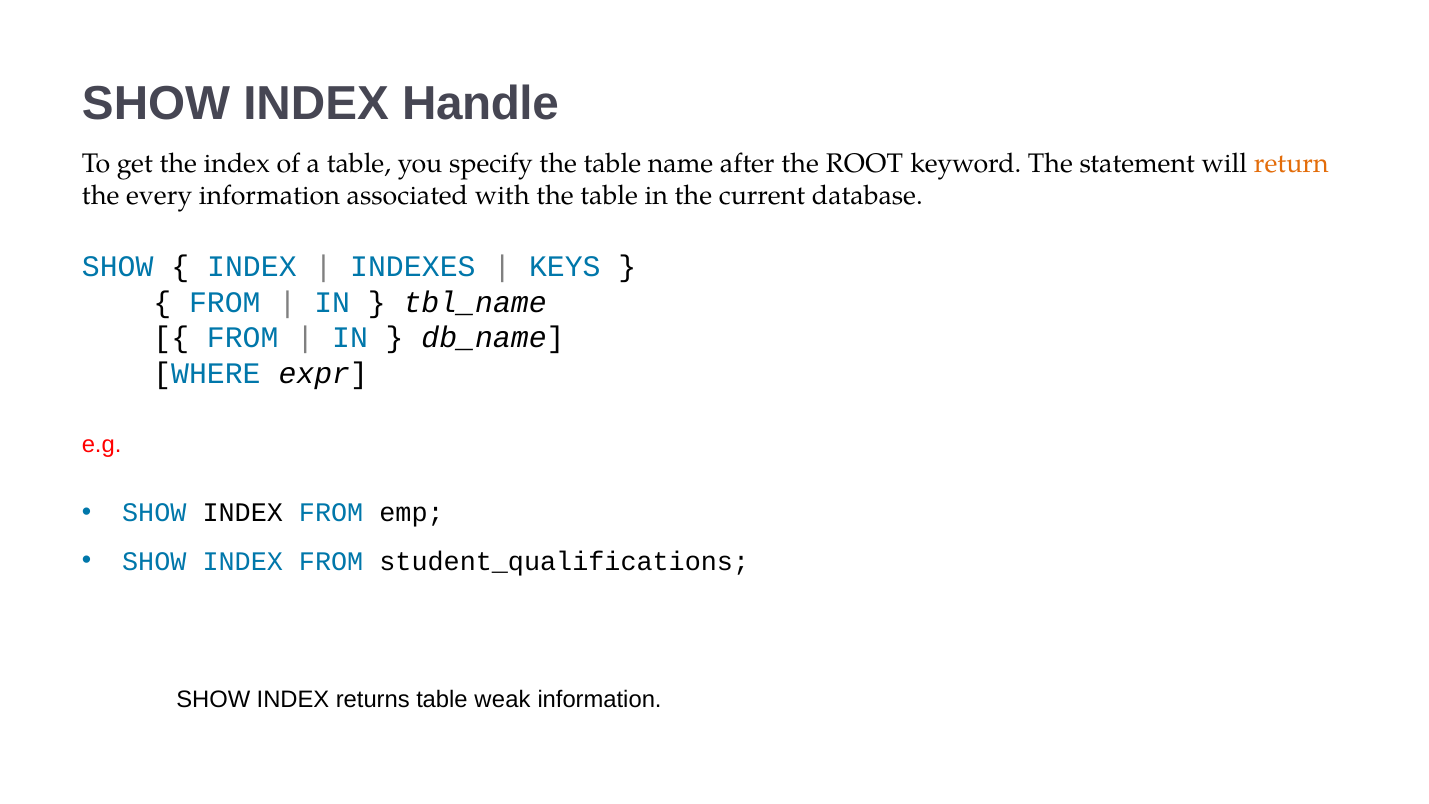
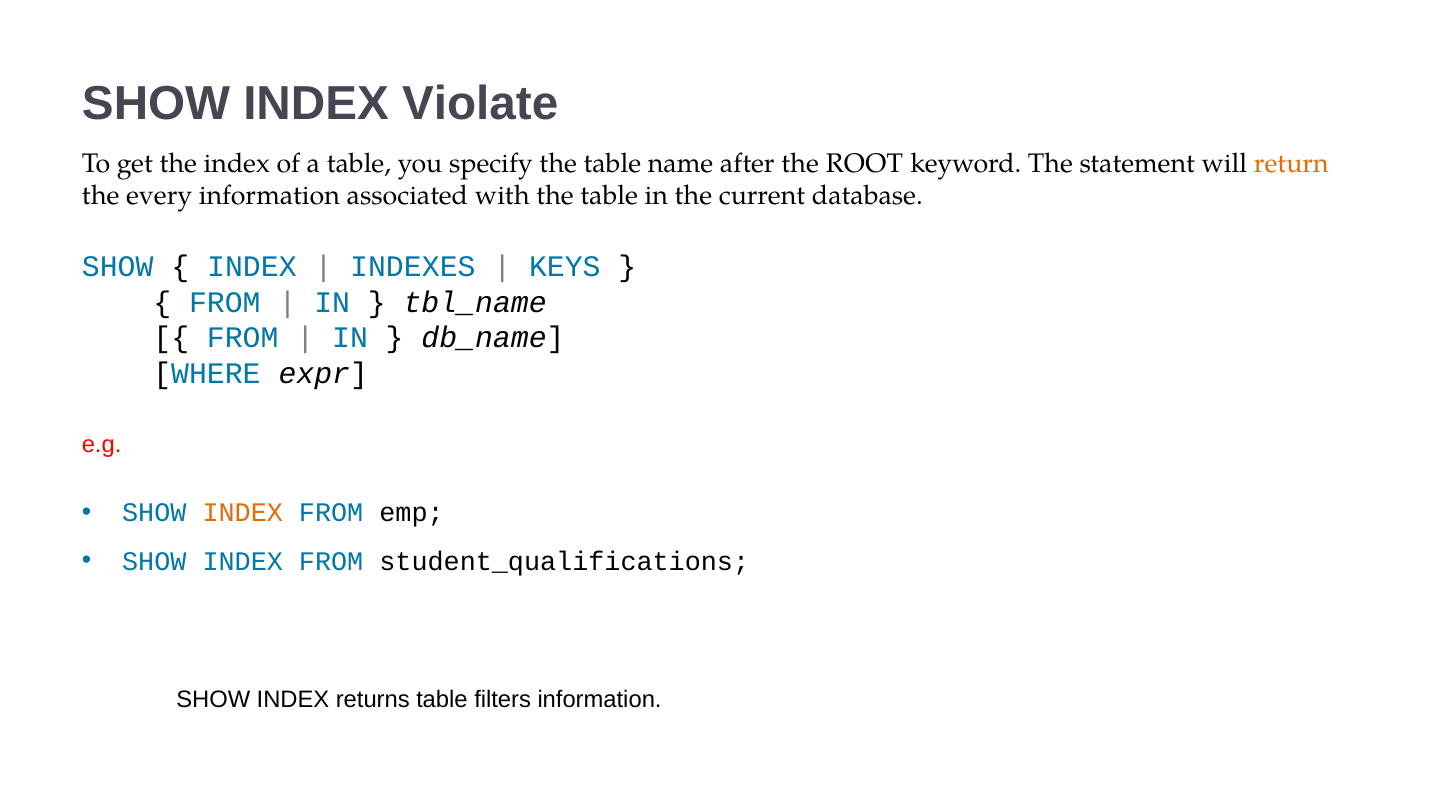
Handle: Handle -> Violate (480, 103)
INDEX colour: black -> orange (243, 513)
weak: weak -> filters (503, 699)
